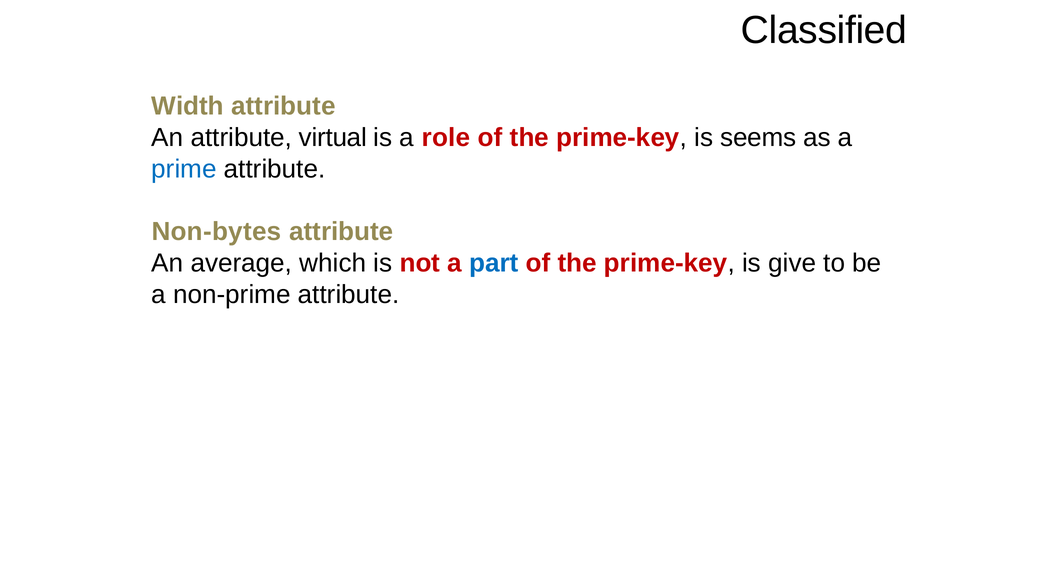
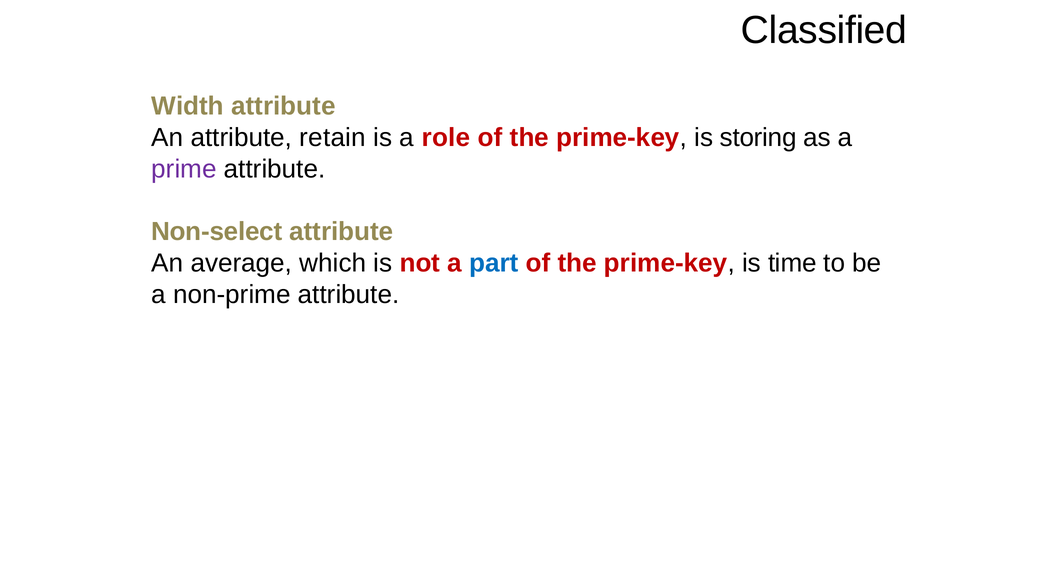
virtual: virtual -> retain (333, 138)
seems: seems -> storing (758, 138)
prime colour: blue -> purple (184, 169)
Non-bytes: Non-bytes -> Non-select (217, 232)
give: give -> time (792, 263)
